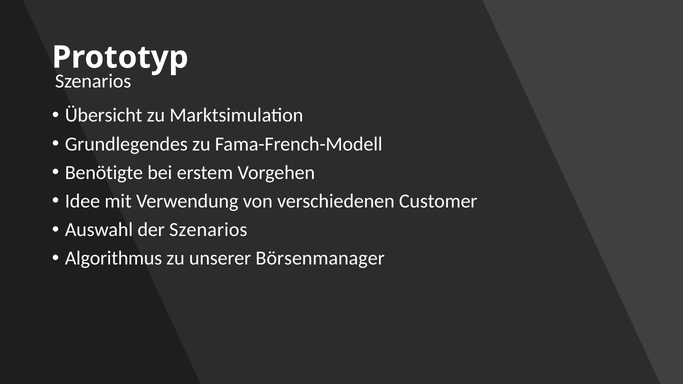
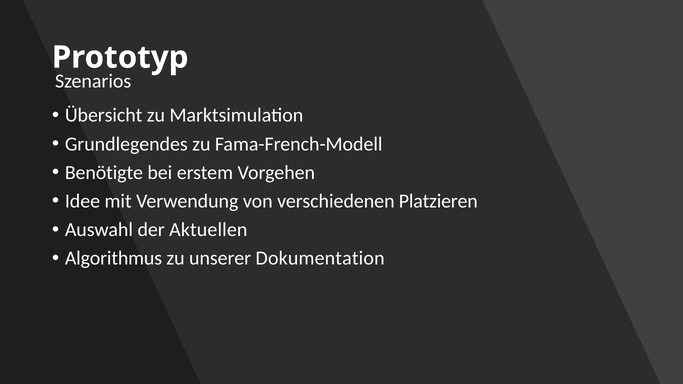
Customer: Customer -> Platzieren (438, 201)
der Szenarios: Szenarios -> Aktuellen (208, 230)
Börsenmanager: Börsenmanager -> Dokumentation (320, 258)
